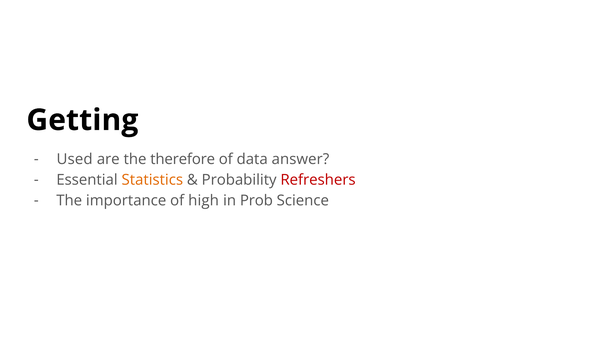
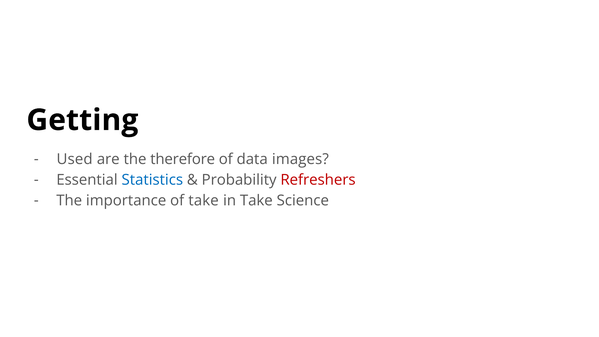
answer: answer -> images (300, 159)
Statistics colour: orange -> blue (152, 180)
of high: high -> take (204, 200)
in Prob: Prob -> Take (256, 200)
